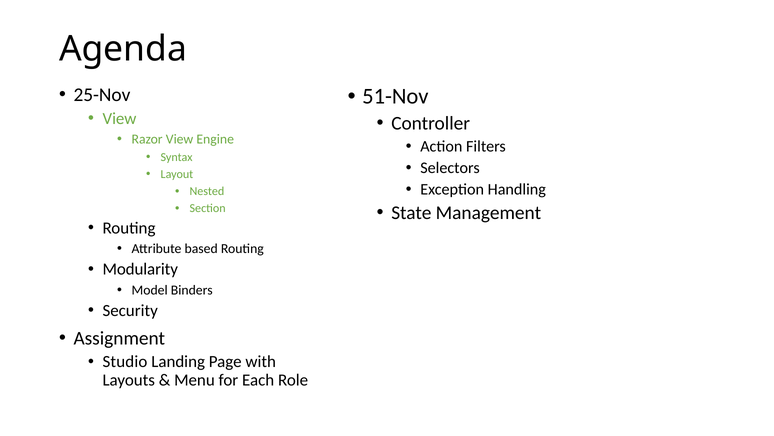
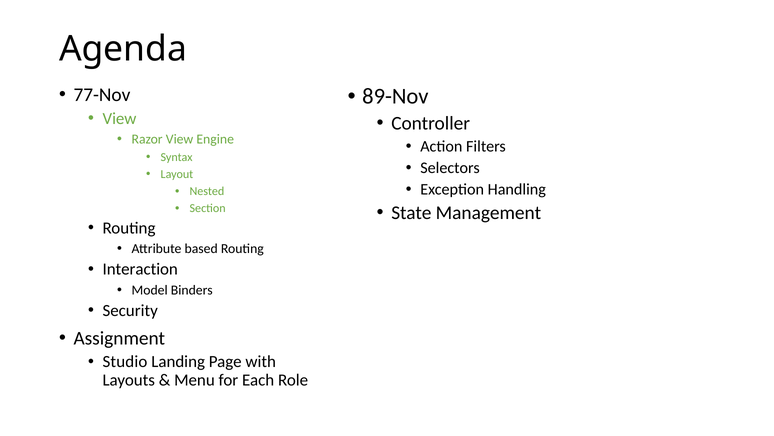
25-Nov: 25-Nov -> 77-Nov (102, 95)
51-Nov: 51-Nov -> 89-Nov (395, 96)
Modularity: Modularity -> Interaction (140, 269)
